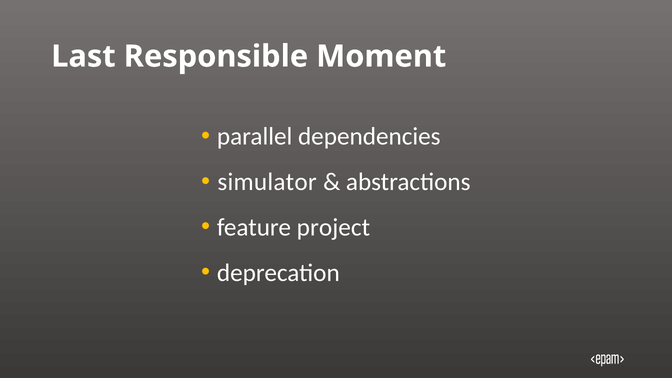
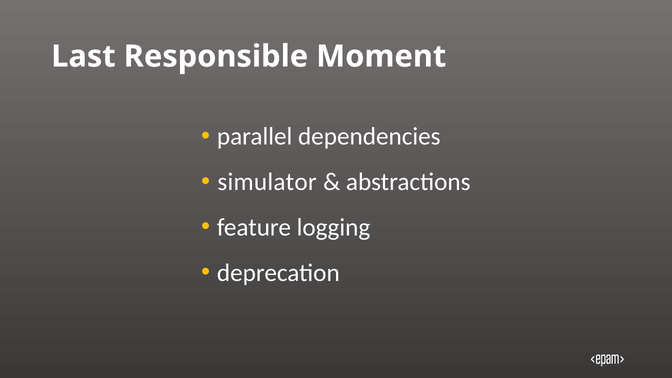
project: project -> logging (333, 227)
